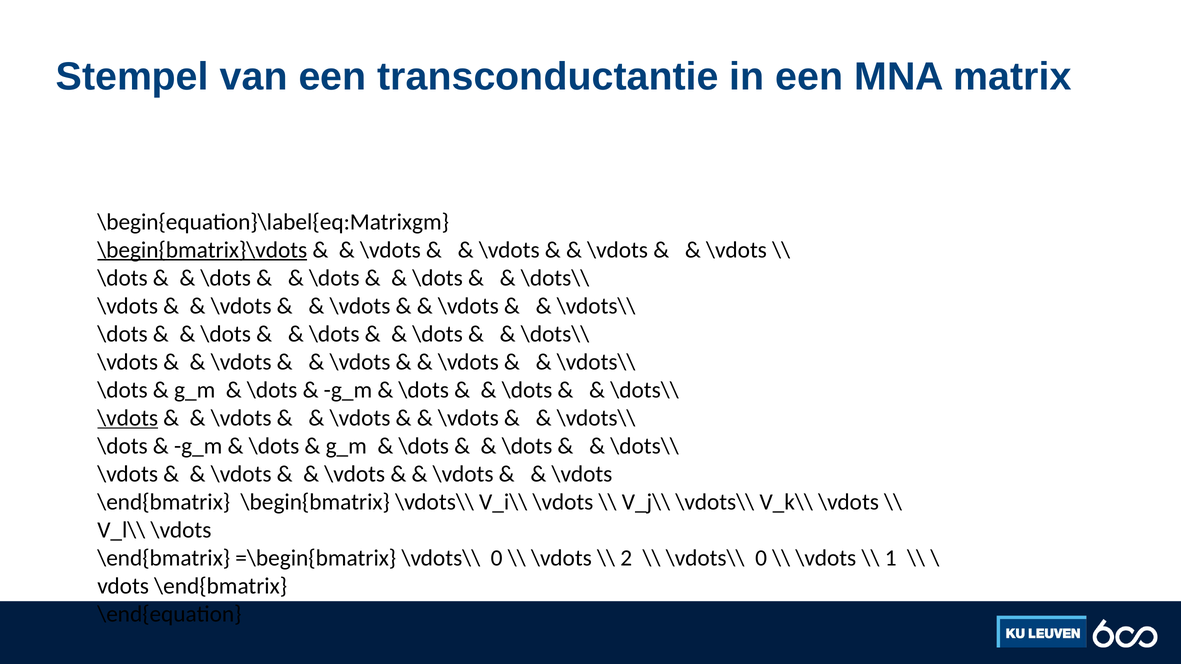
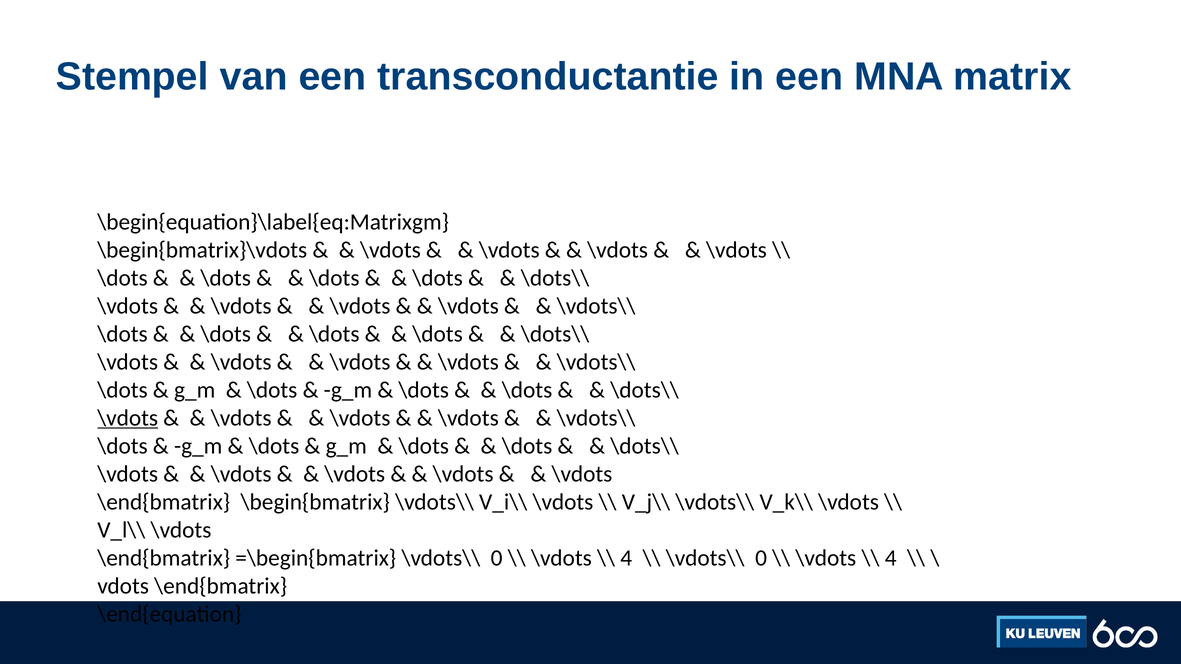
\begin{bmatrix}\vdots underline: present -> none (202, 250)
2: 2 -> 4 (626, 558)
1: 1 -> 4 (891, 558)
